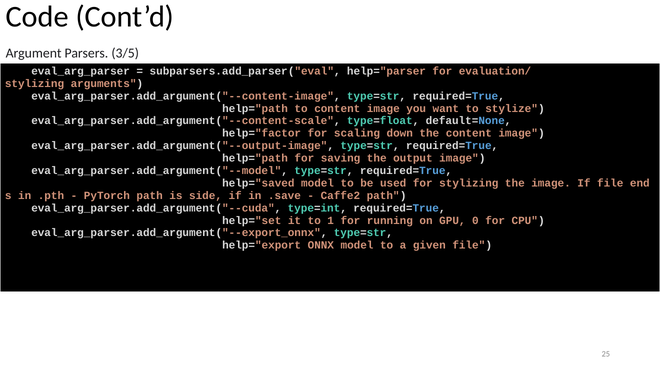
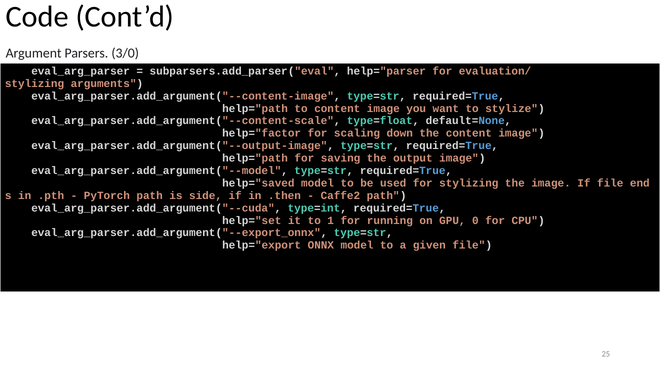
3/5: 3/5 -> 3/0 (125, 53)
.save: .save -> .then (284, 196)
